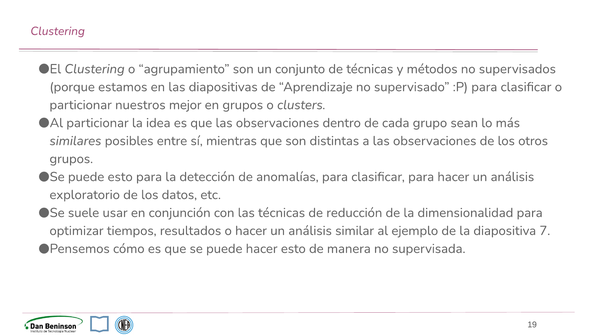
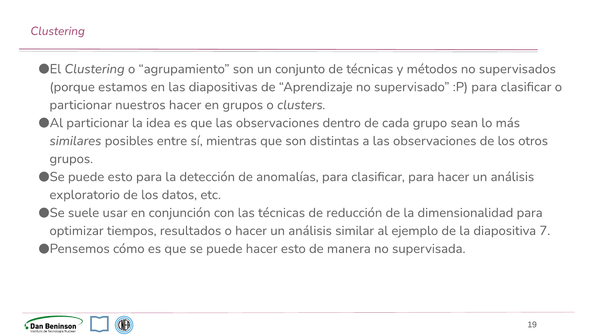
nuestros mejor: mejor -> hacer (185, 105)
